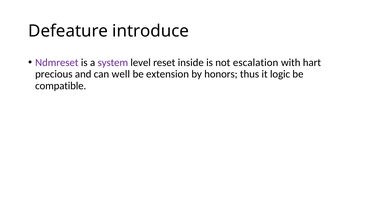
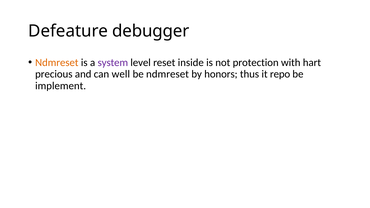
introduce: introduce -> debugger (151, 31)
Ndmreset colour: purple -> orange (57, 63)
escalation: escalation -> protection (256, 63)
be extension: extension -> ndmreset (167, 74)
logic: logic -> repo (280, 74)
compatible: compatible -> implement (61, 86)
